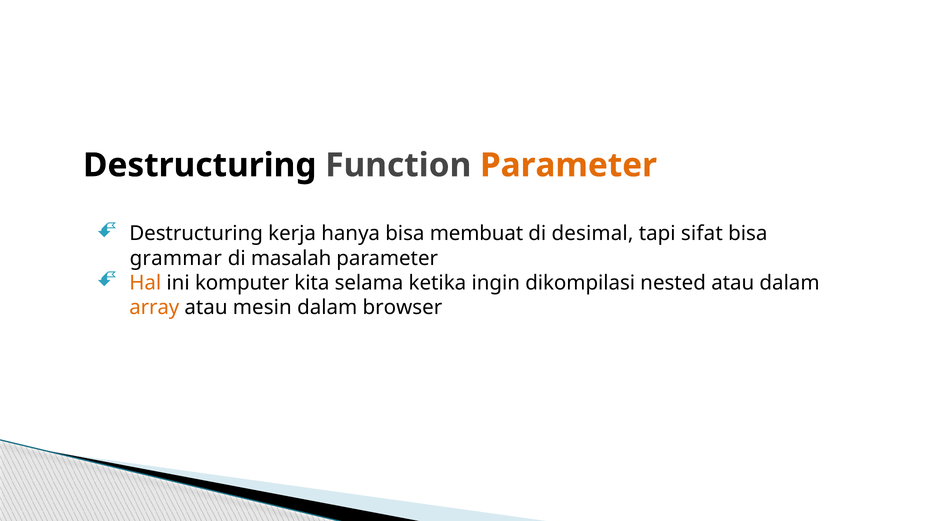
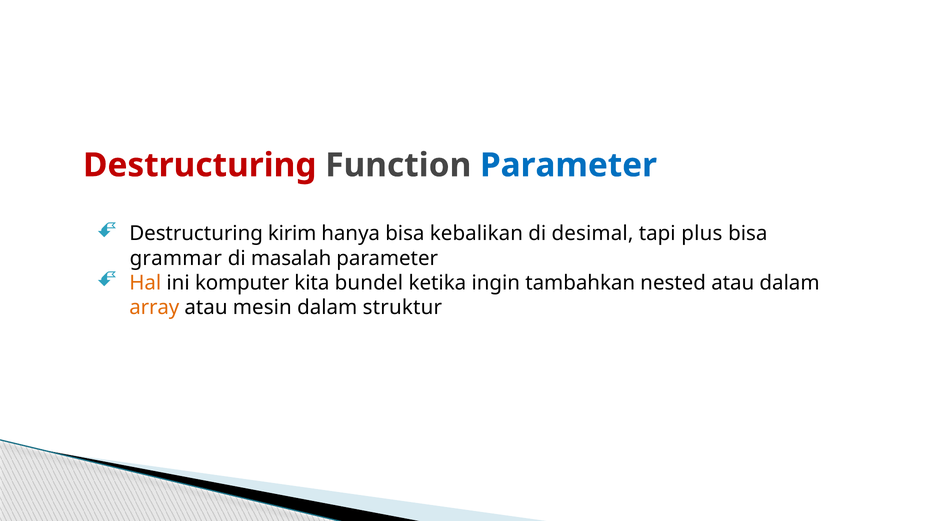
Destructuring colour: black -> red (200, 165)
Parameter colour: orange -> blue (568, 165)
kerja: kerja -> kirim (292, 233)
membuat: membuat -> kebalikan (476, 233)
sifat: sifat -> plus (702, 233)
selama: selama -> bundel (369, 283)
dikompilasi: dikompilasi -> tambahkan (580, 283)
browser: browser -> struktur (402, 307)
